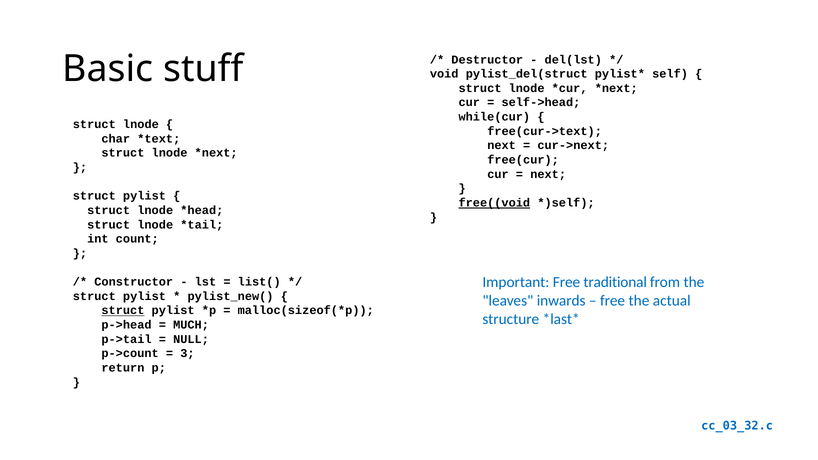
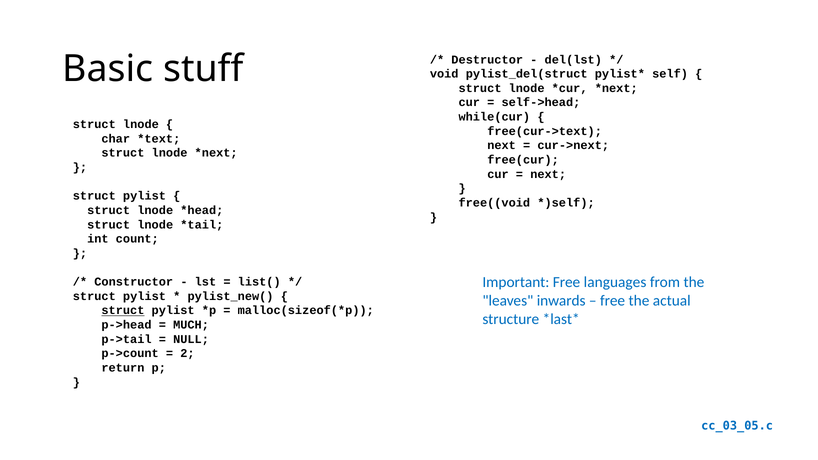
free((void underline: present -> none (494, 203)
traditional: traditional -> languages (615, 282)
3: 3 -> 2 (187, 354)
cc_03_32.c: cc_03_32.c -> cc_03_05.c (737, 426)
